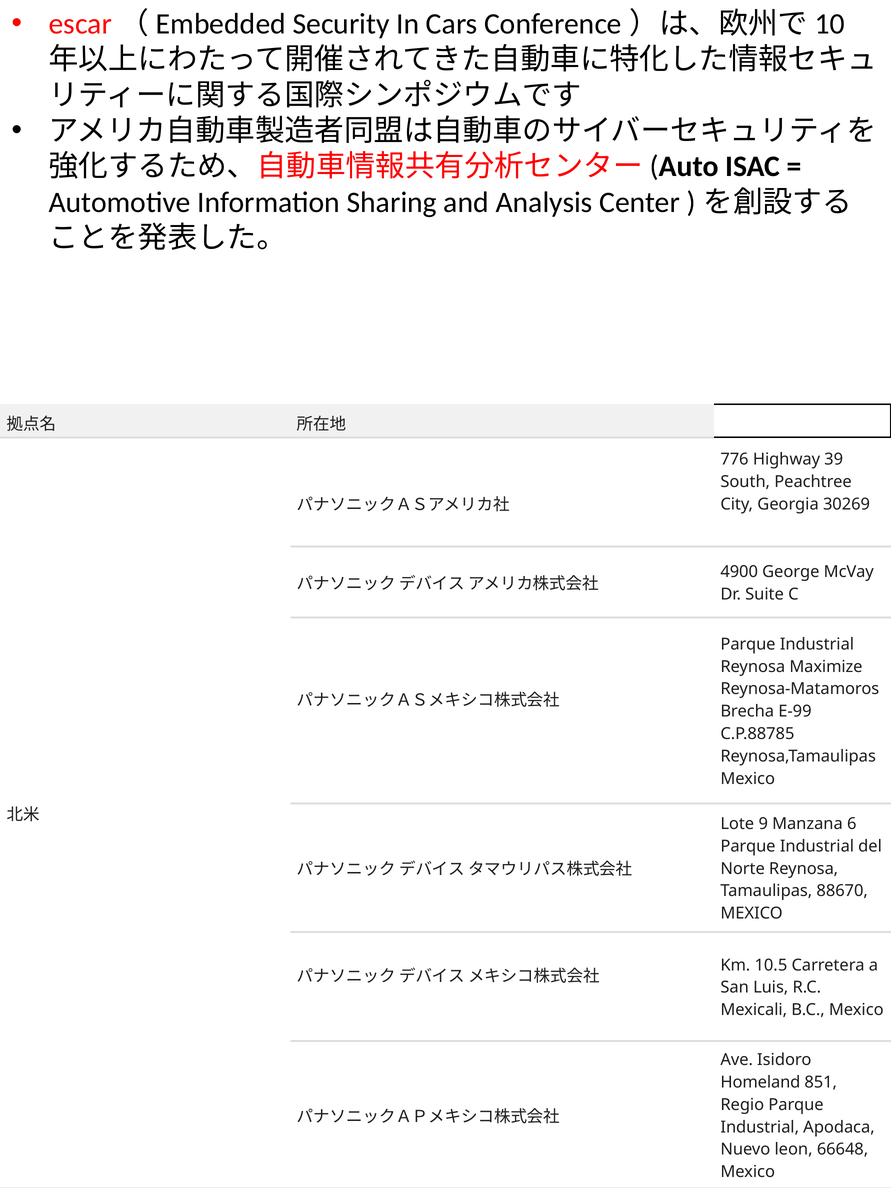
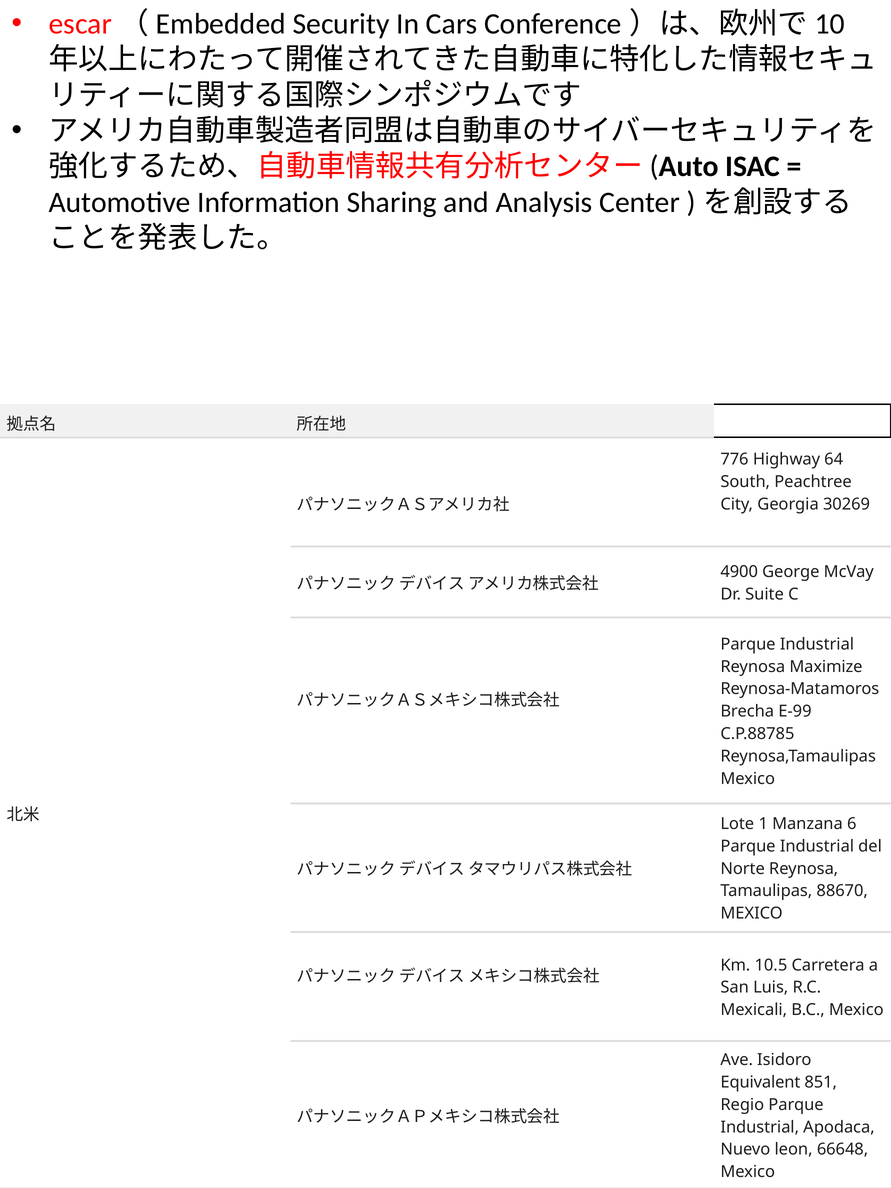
39: 39 -> 64 (834, 459)
9: 9 -> 1 (763, 824)
Homeland: Homeland -> Equivalent (760, 1082)
